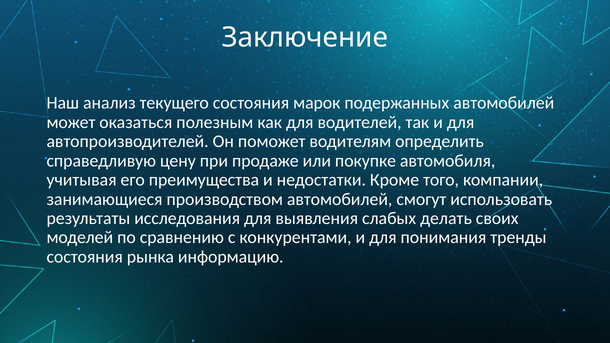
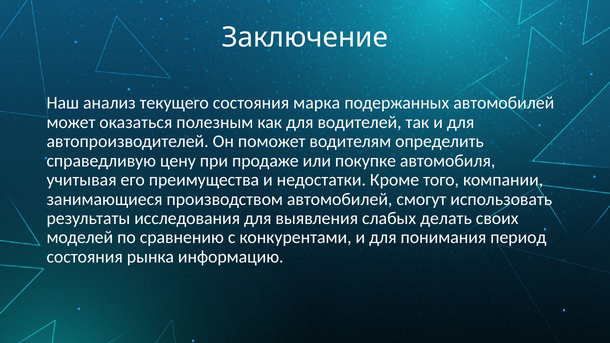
марок: марок -> марка (317, 103)
тренды: тренды -> период (518, 238)
